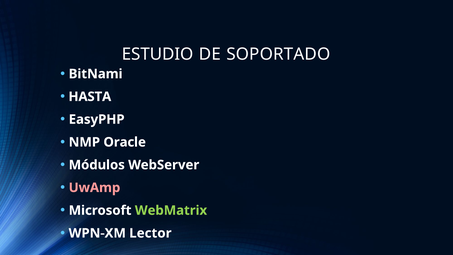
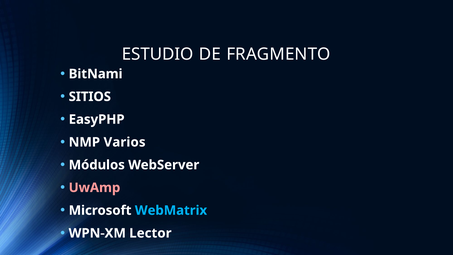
SOPORTADO: SOPORTADO -> FRAGMENTO (278, 54)
HASTA: HASTA -> SITIOS (90, 97)
Oracle: Oracle -> Varios (125, 142)
WebMatrix colour: light green -> light blue (171, 210)
